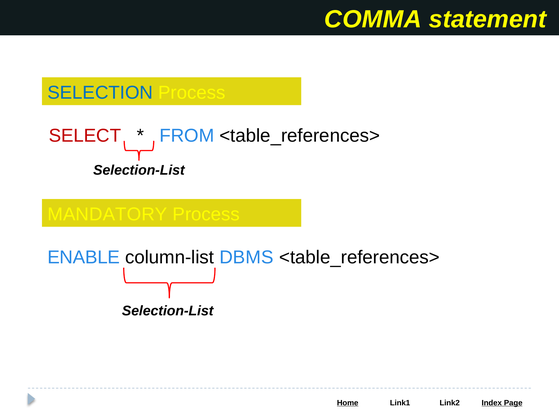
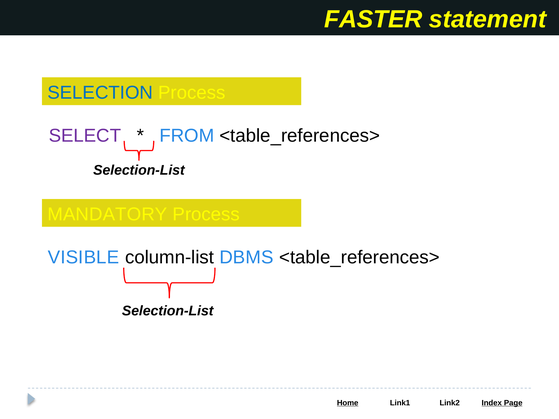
COMMA: COMMA -> FASTER (373, 19)
SELECT colour: red -> purple (85, 136)
ENABLE: ENABLE -> VISIBLE (84, 257)
